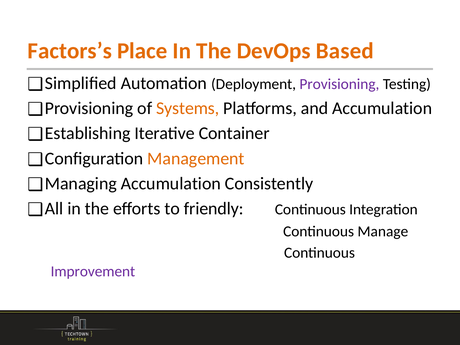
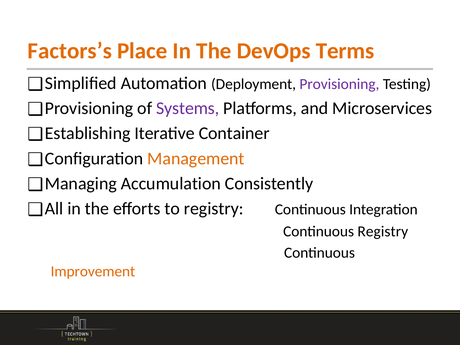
Based: Based -> Terms (345, 51)
Systems colour: orange -> purple (188, 108)
and Accumulation: Accumulation -> Microservices (382, 108)
to friendly: friendly -> registry (214, 209)
Continuous Manage: Manage -> Registry (383, 231)
Improvement colour: purple -> orange (93, 271)
